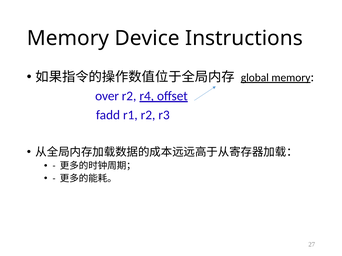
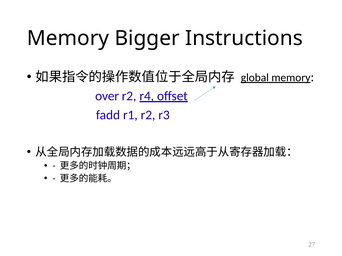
Device: Device -> Bigger (147, 38)
